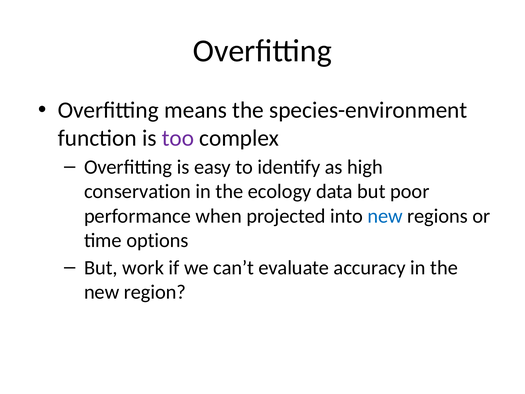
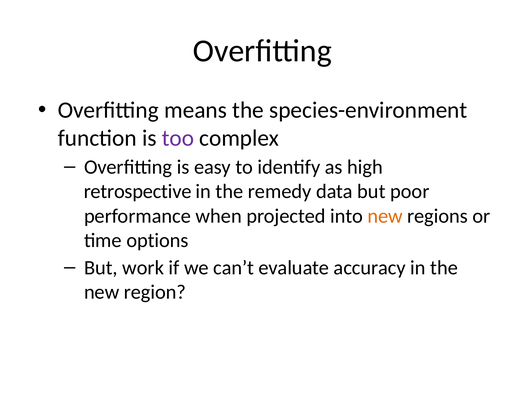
conservation: conservation -> retrospective (138, 191)
ecology: ecology -> remedy (280, 191)
new colour: blue -> orange (385, 216)
